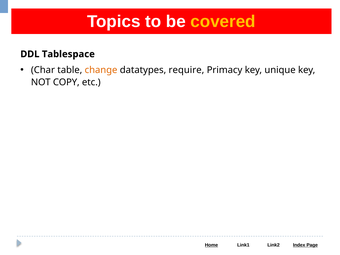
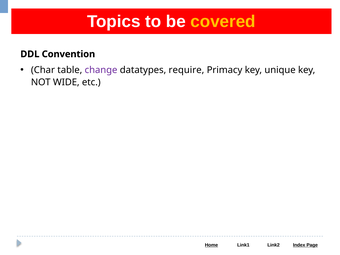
Tablespace: Tablespace -> Convention (68, 54)
change colour: orange -> purple (101, 70)
COPY: COPY -> WIDE (66, 82)
